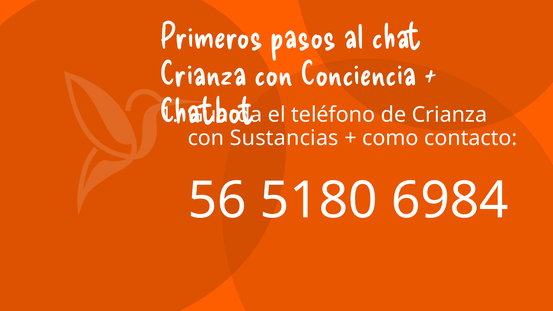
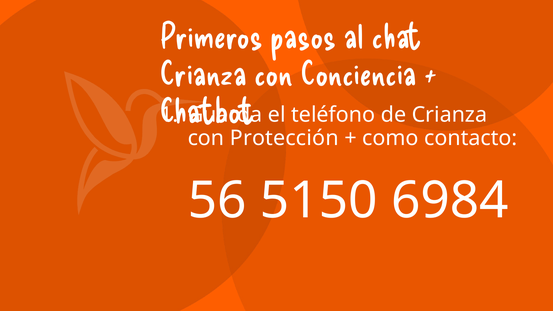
Sustancias: Sustancias -> Protección (284, 138)
5180: 5180 -> 5150 (319, 201)
